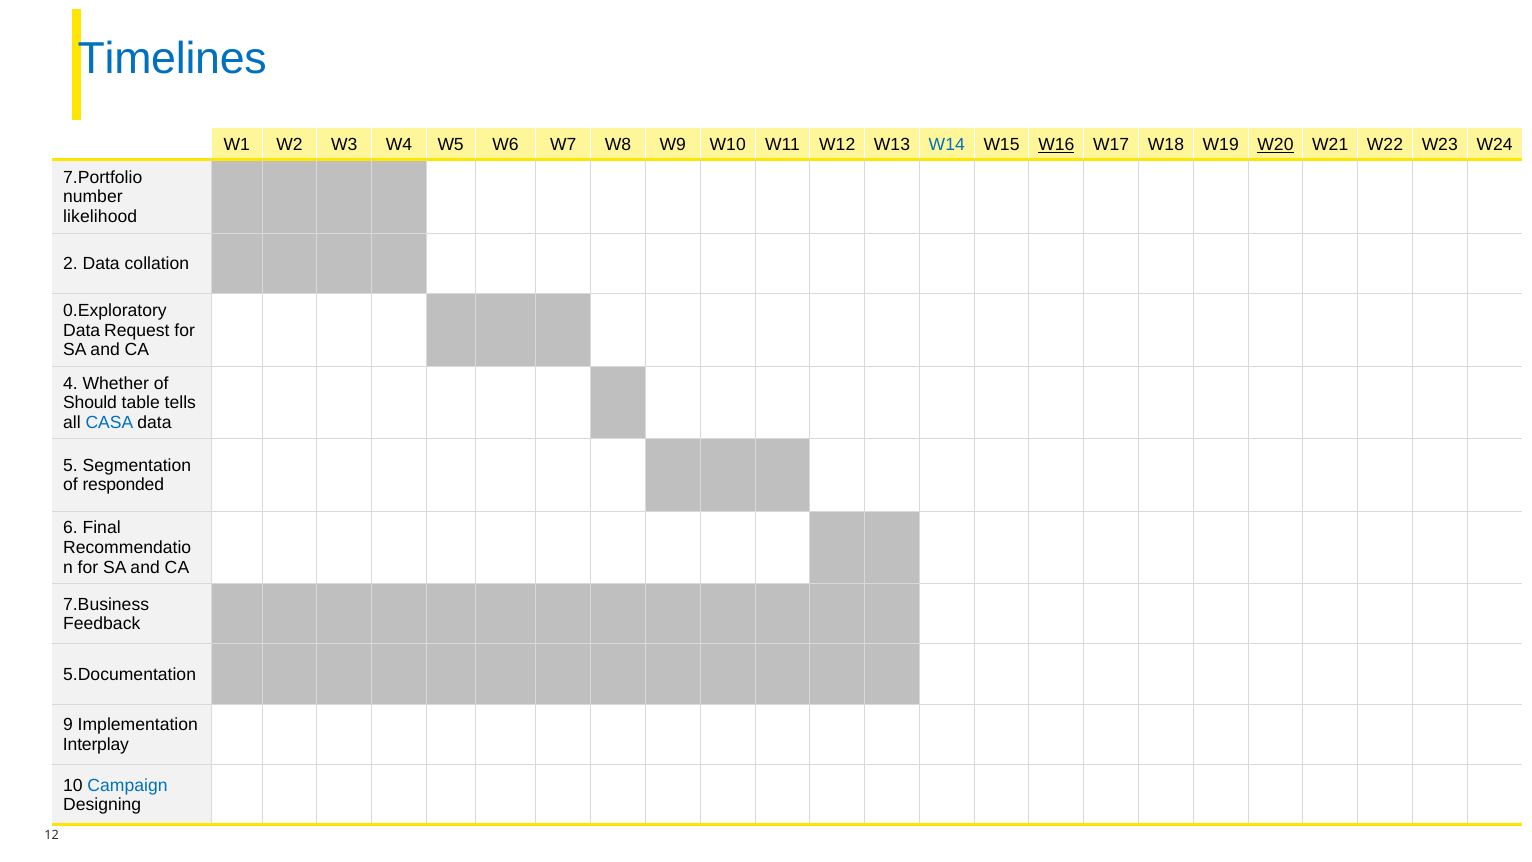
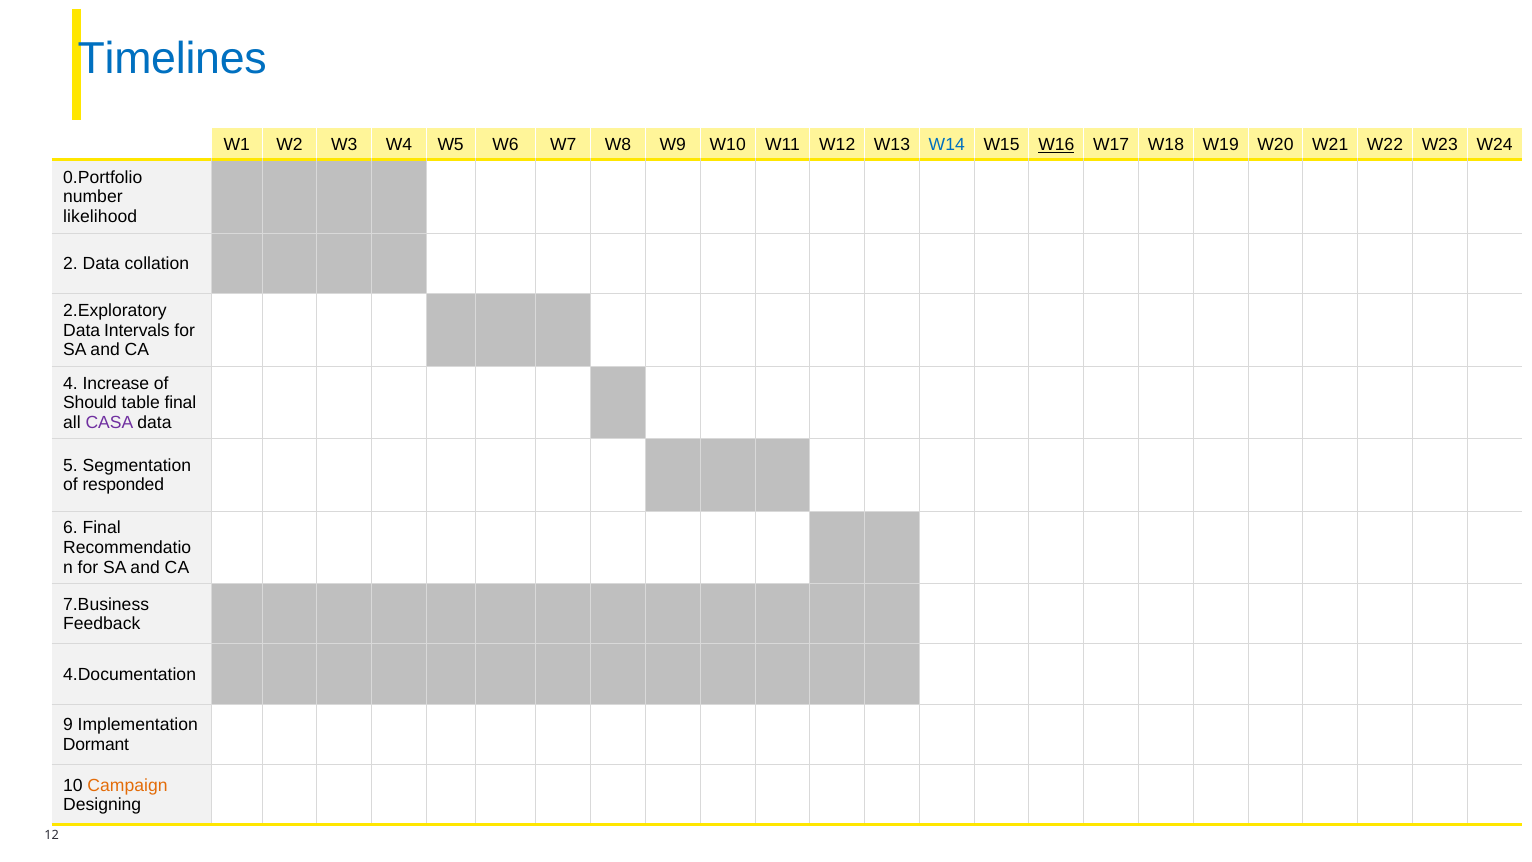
W20 underline: present -> none (1275, 145)
7.Portfolio: 7.Portfolio -> 0.Portfolio (103, 177)
0.Exploratory: 0.Exploratory -> 2.Exploratory (115, 311)
Request: Request -> Intervals (137, 330)
Whether: Whether -> Increase (116, 383)
table tells: tells -> final (180, 403)
CASA colour: blue -> purple (109, 422)
5.Documentation: 5.Documentation -> 4.Documentation (130, 674)
Interplay: Interplay -> Dormant (96, 744)
Campaign colour: blue -> orange (128, 785)
